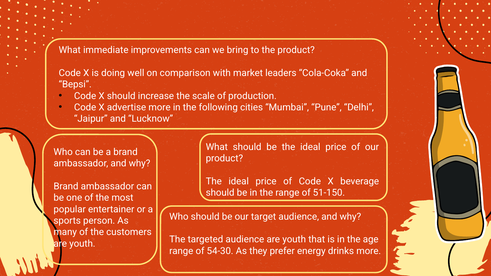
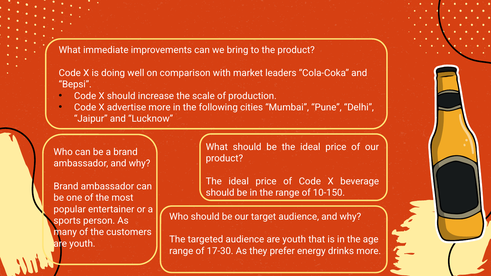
51-150: 51-150 -> 10-150 (329, 193)
54-30: 54-30 -> 17-30 (220, 251)
